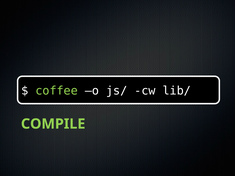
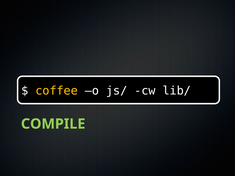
coffee colour: light green -> yellow (57, 91)
